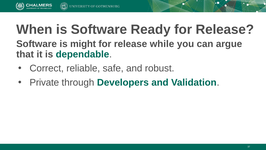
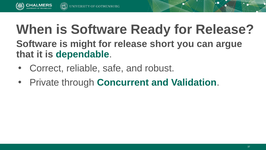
while: while -> short (162, 44)
Developers: Developers -> Concurrent (123, 82)
